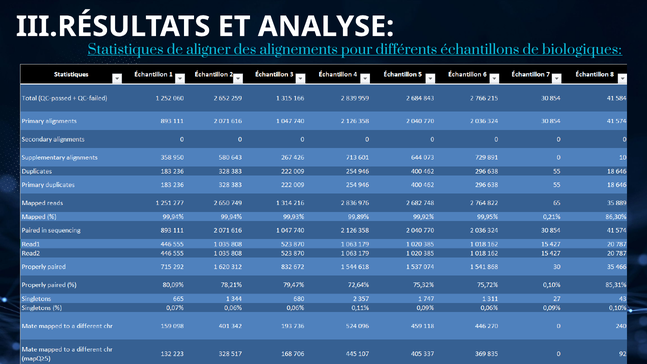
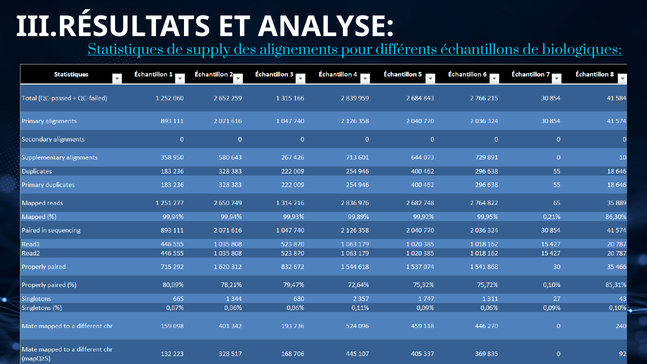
aligner: aligner -> supply (208, 50)
